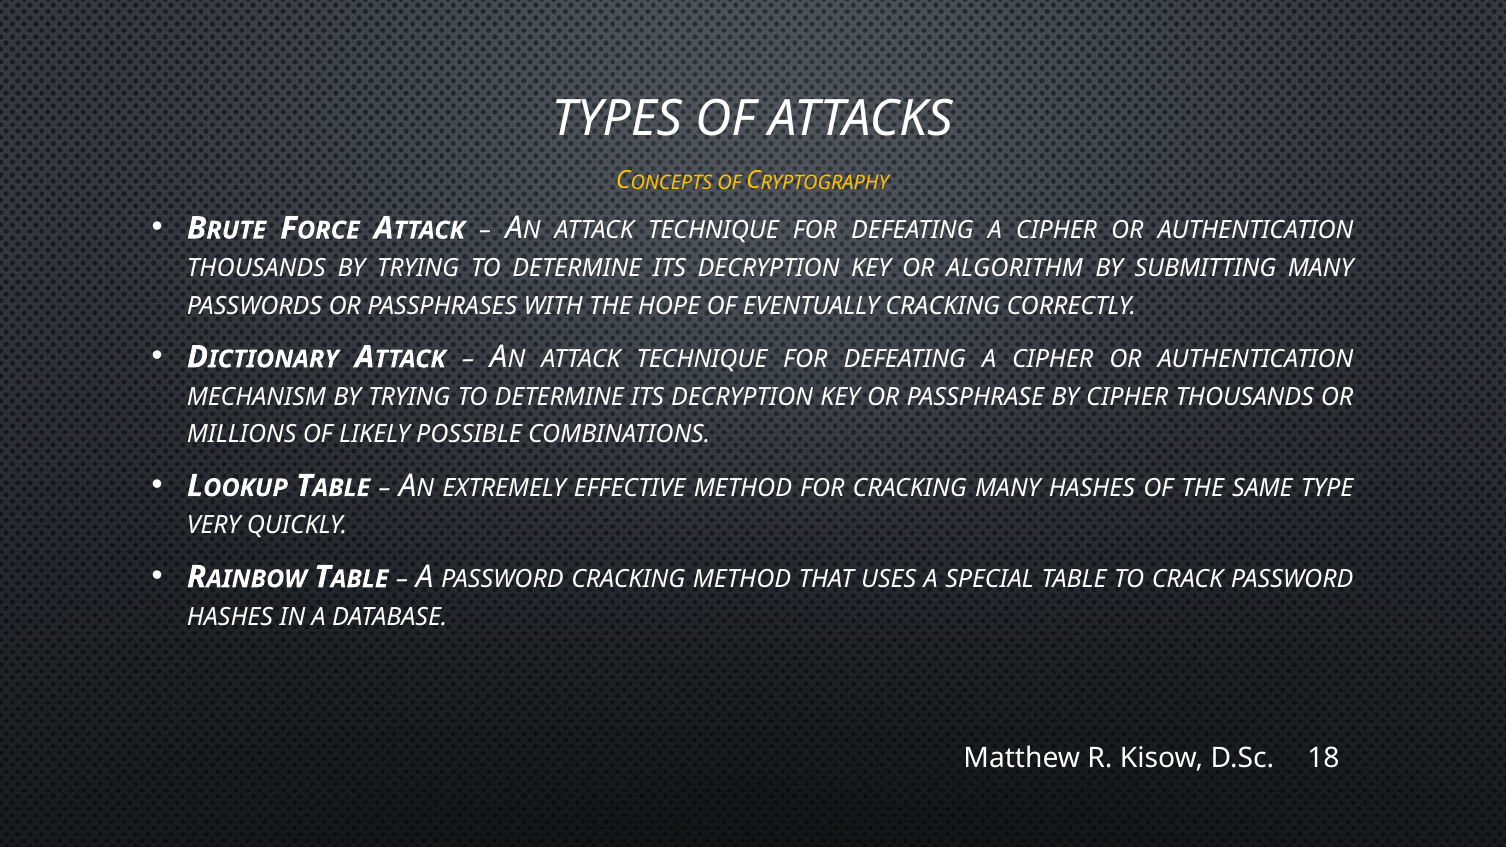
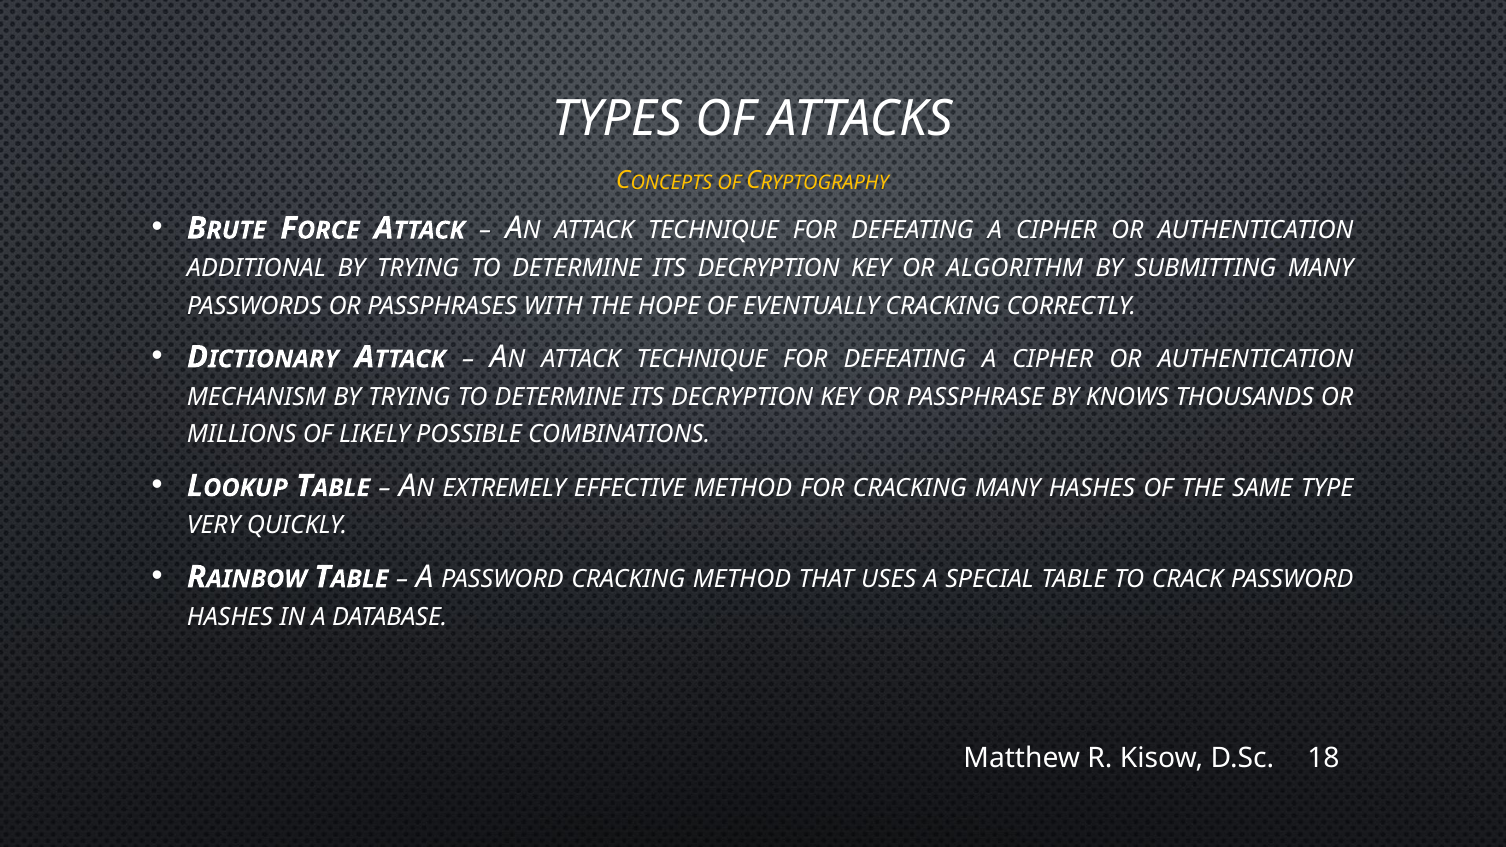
THOUSANDS: THOUSANDS -> ADDITIONAL (256, 268)
BY CIPHER: CIPHER -> KNOWS (1127, 397)
